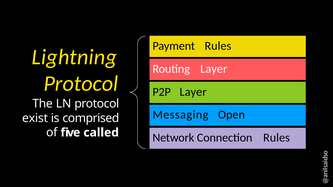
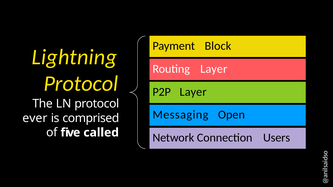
Payment Rules: Rules -> Block (218, 46)
exist: exist -> ever (35, 118)
Connection Rules: Rules -> Users (277, 138)
